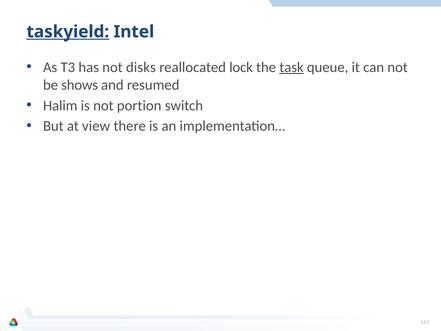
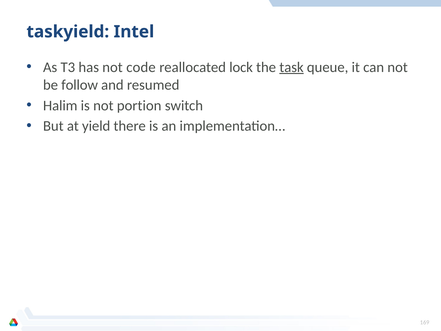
taskyield underline: present -> none (68, 32)
disks: disks -> code (141, 67)
shows: shows -> follow (80, 85)
view: view -> yield (96, 126)
